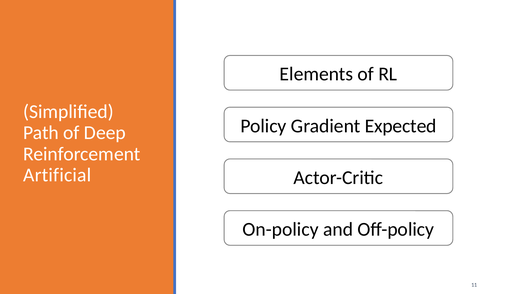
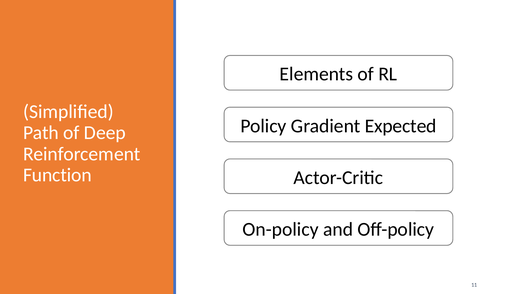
Artificial: Artificial -> Function (57, 175)
